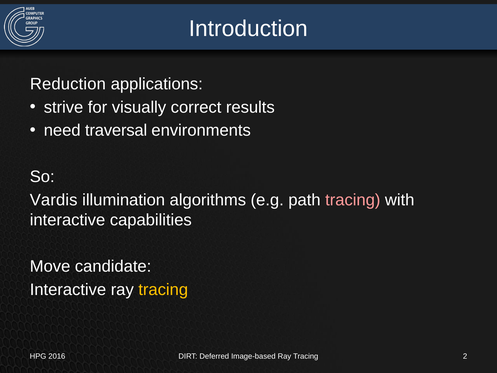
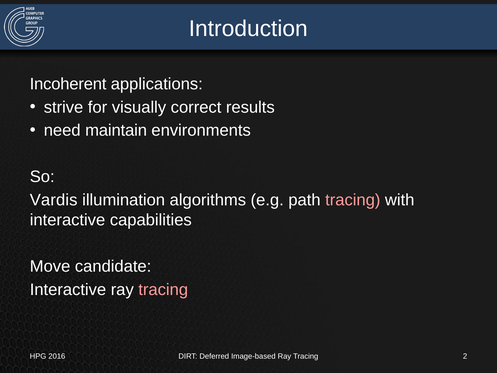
Reduction: Reduction -> Incoherent (68, 84)
traversal: traversal -> maintain (116, 130)
tracing colour: yellow -> pink (163, 289)
